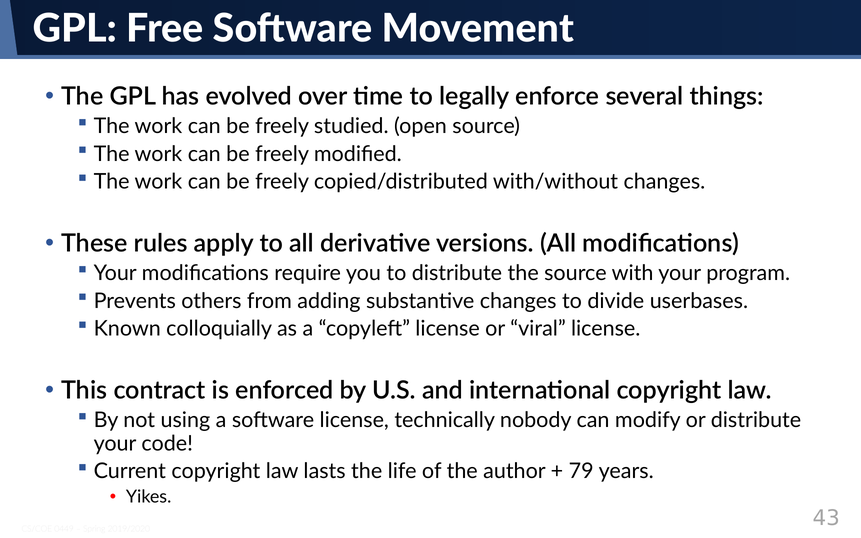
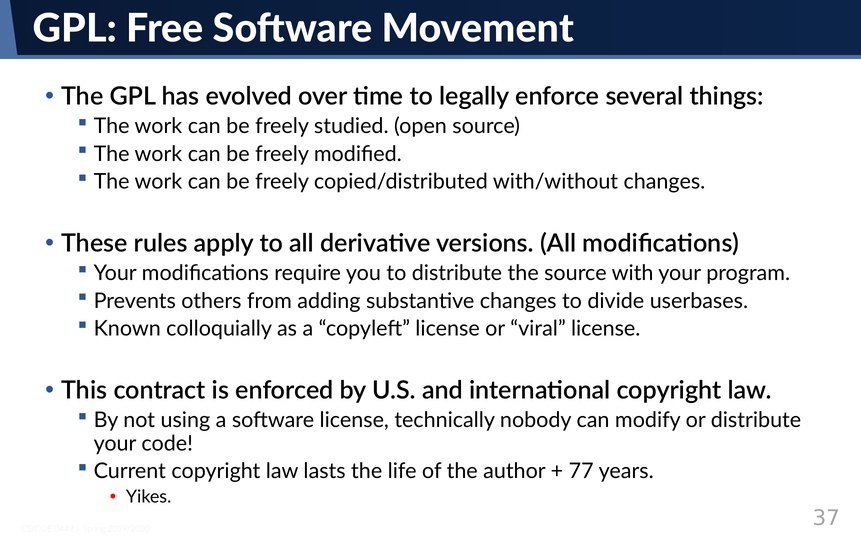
79: 79 -> 77 (581, 471)
43: 43 -> 37 (826, 518)
